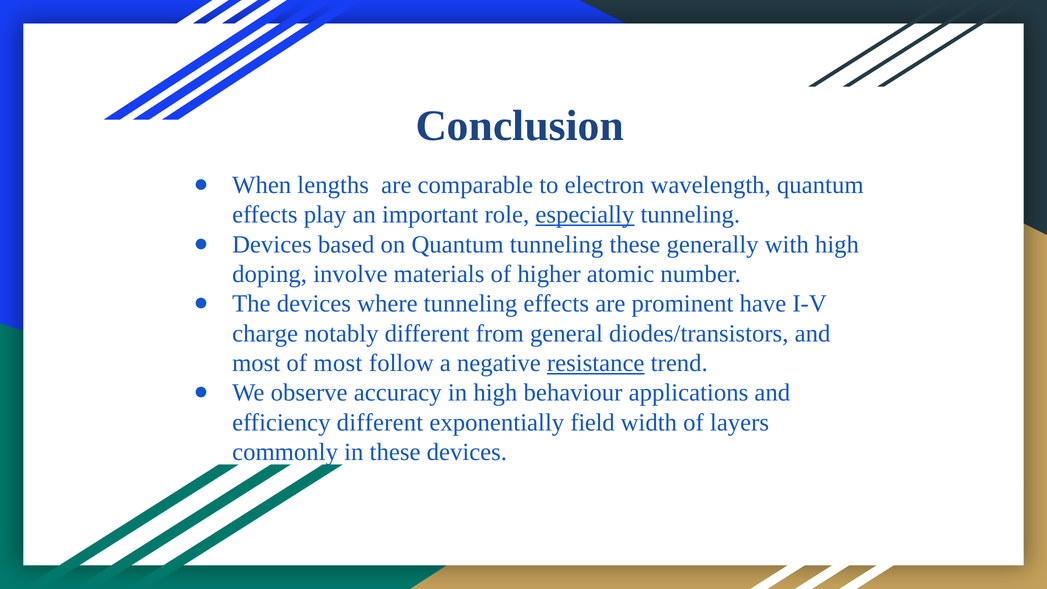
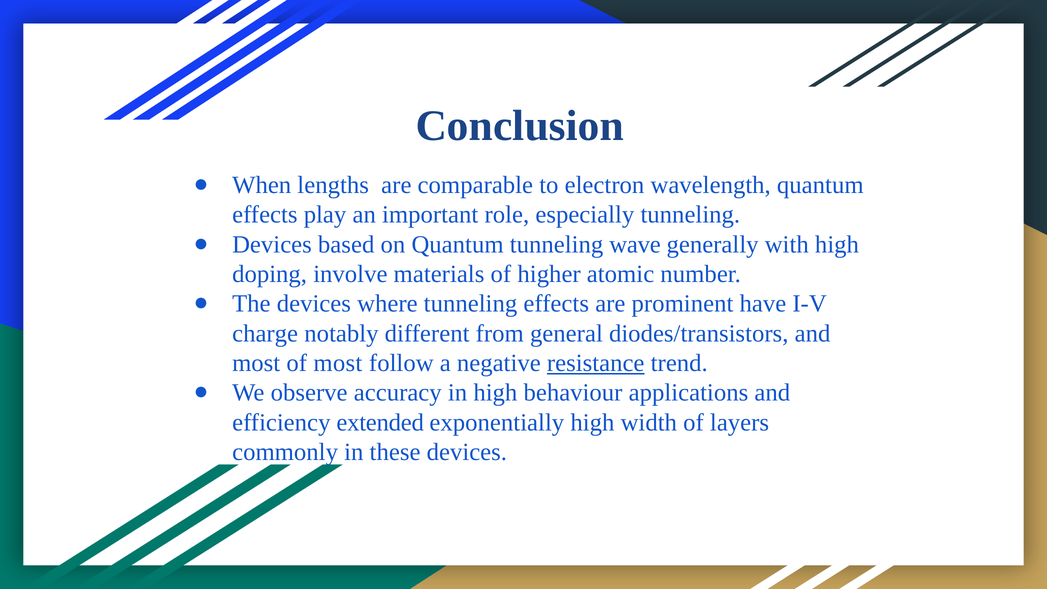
especially underline: present -> none (585, 215)
tunneling these: these -> wave (635, 244)
efficiency different: different -> extended (380, 422)
exponentially field: field -> high (592, 422)
